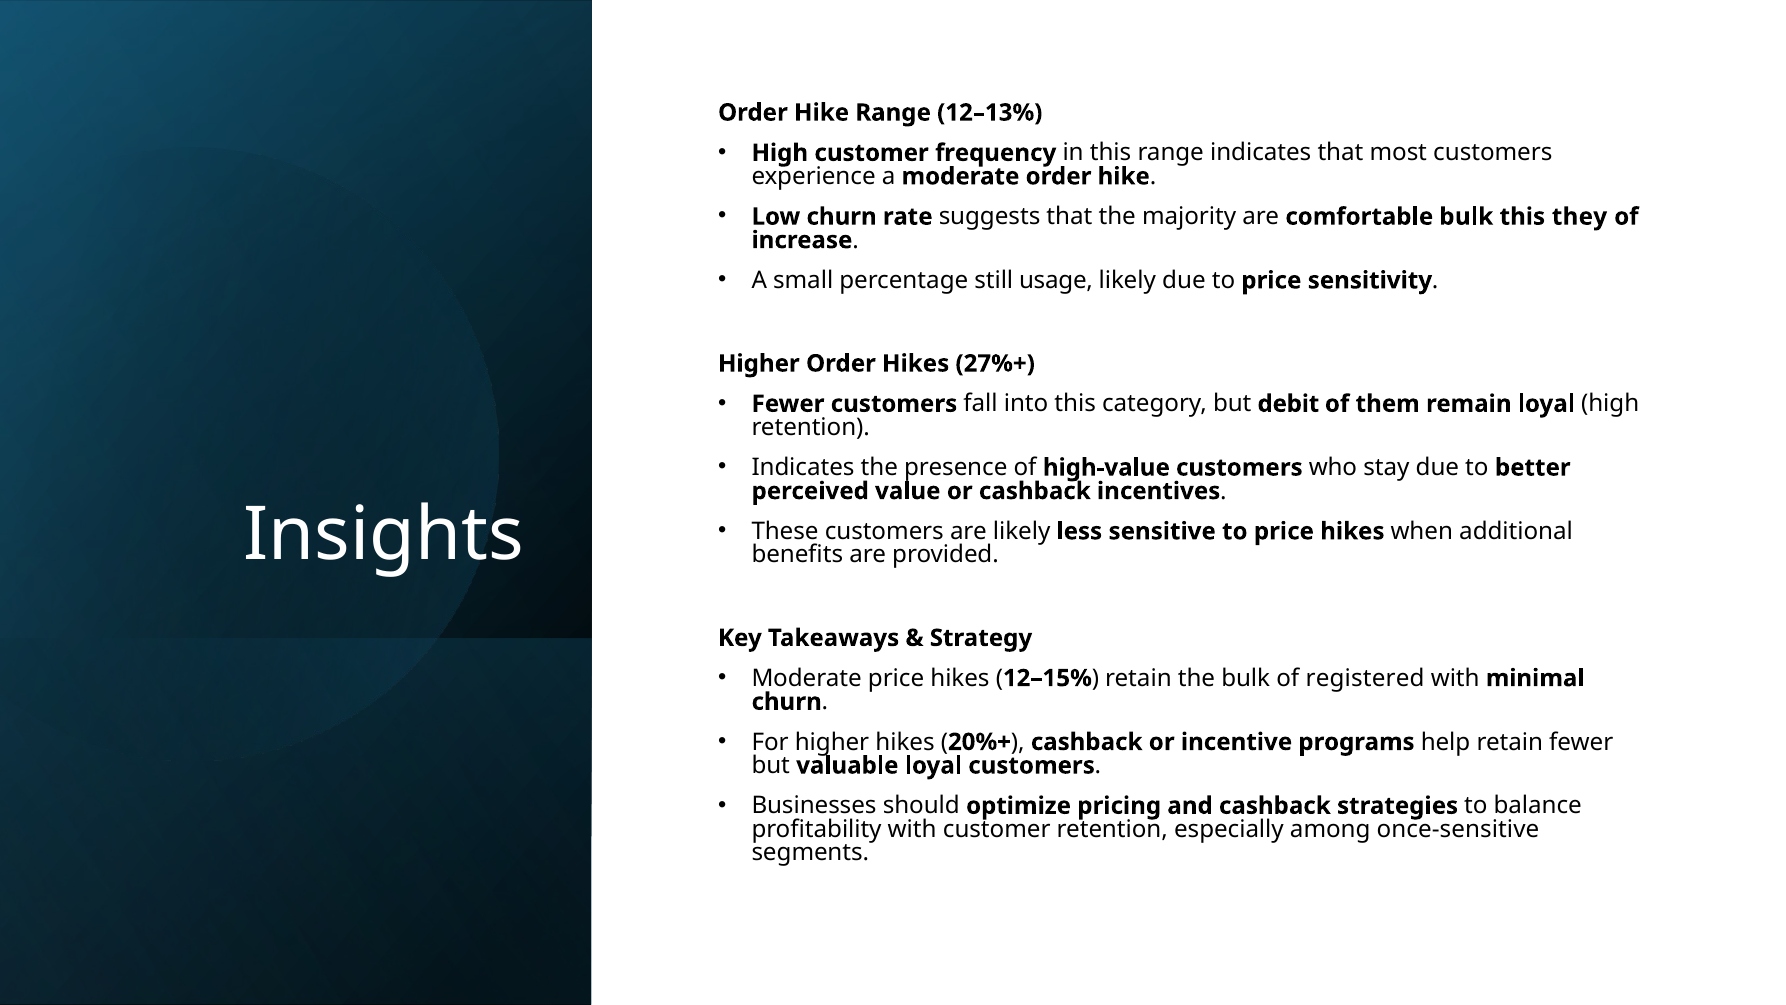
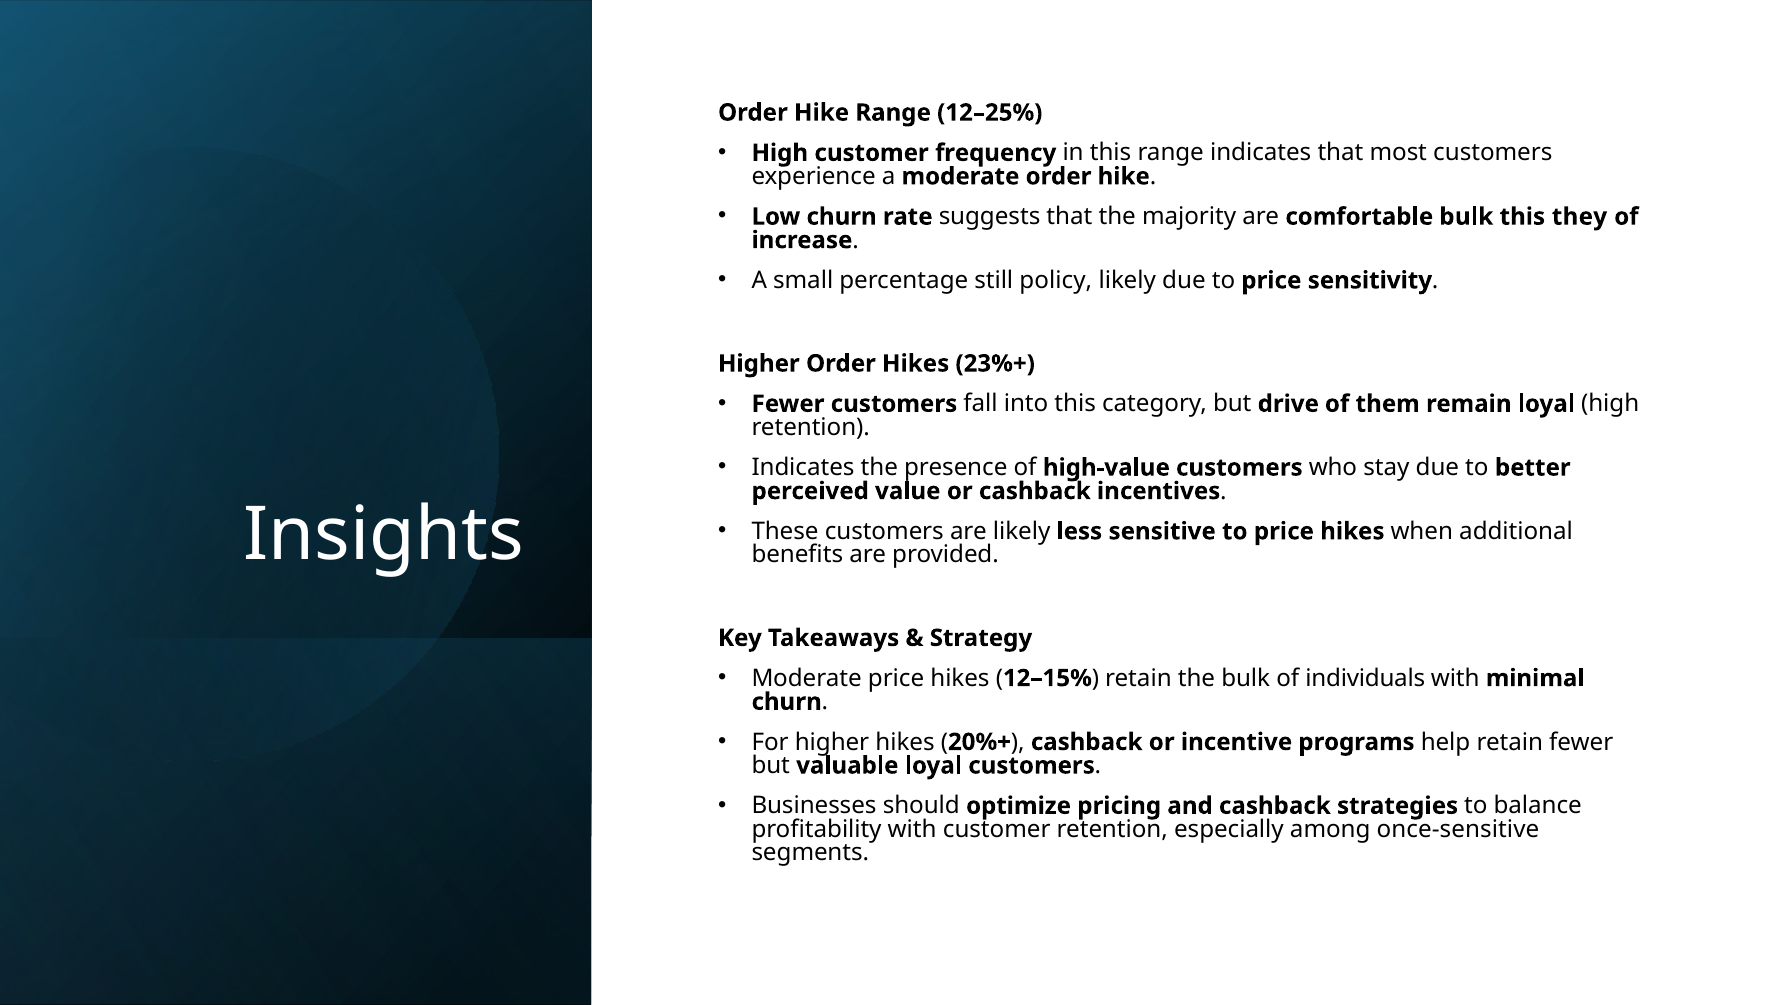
12–13%: 12–13% -> 12–25% (990, 113)
usage: usage -> policy (1056, 280)
27%+: 27%+ -> 23%+ (995, 363)
debit: debit -> drive (1288, 404)
registered: registered -> individuals (1365, 678)
